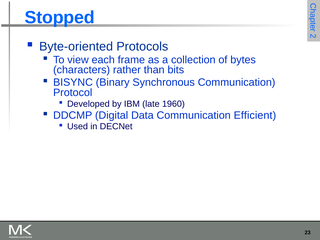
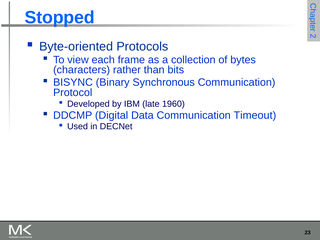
Efficient: Efficient -> Timeout (255, 115)
